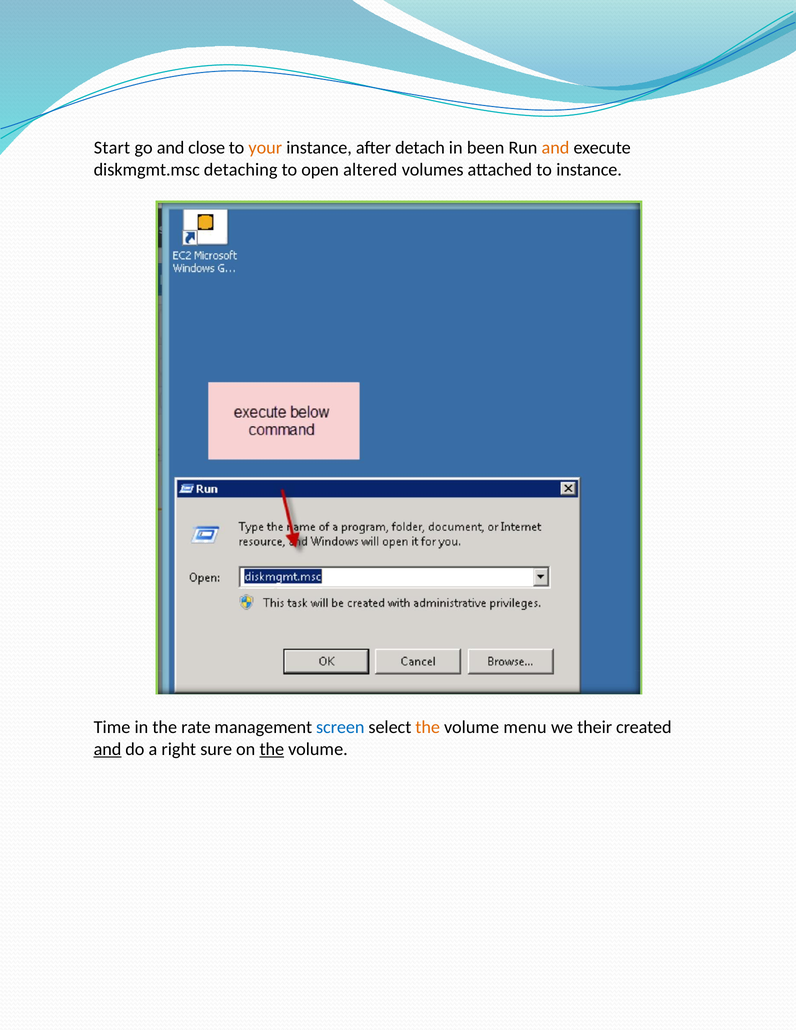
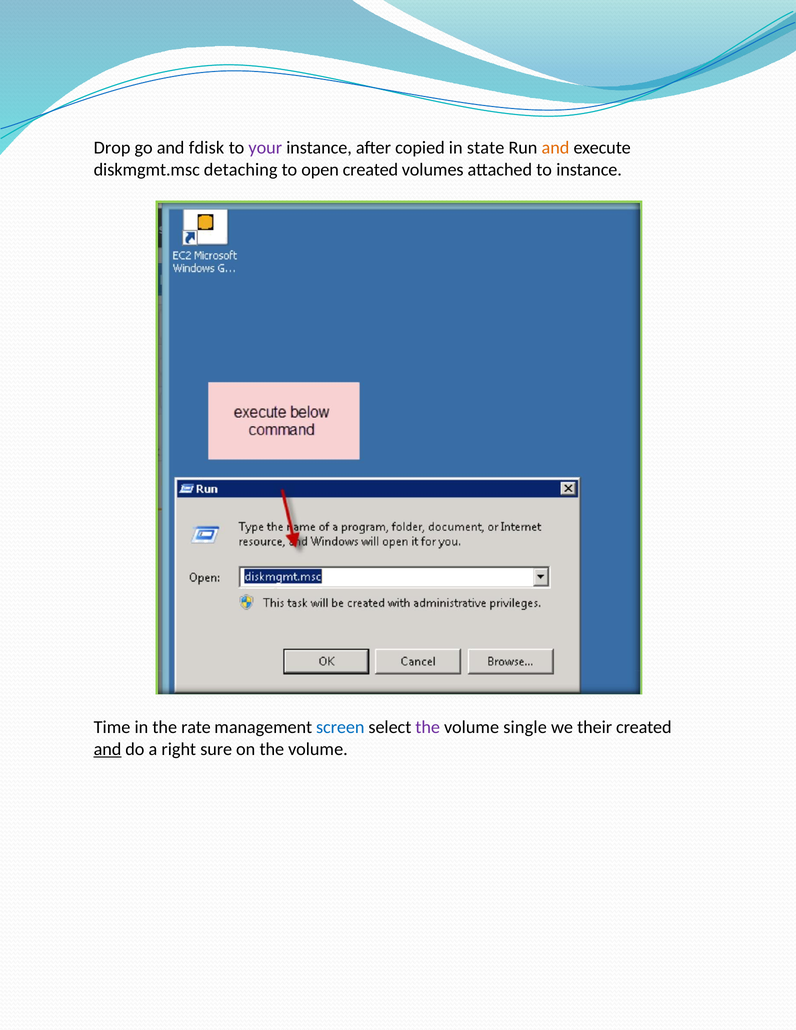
Start: Start -> Drop (112, 148)
close: close -> fdisk (207, 148)
your colour: orange -> purple (265, 148)
detach: detach -> copied (420, 148)
been: been -> state (486, 148)
open altered: altered -> created (370, 170)
the colour: orange -> purple (428, 727)
menu: menu -> single (525, 727)
the underline: present -> none (272, 749)
